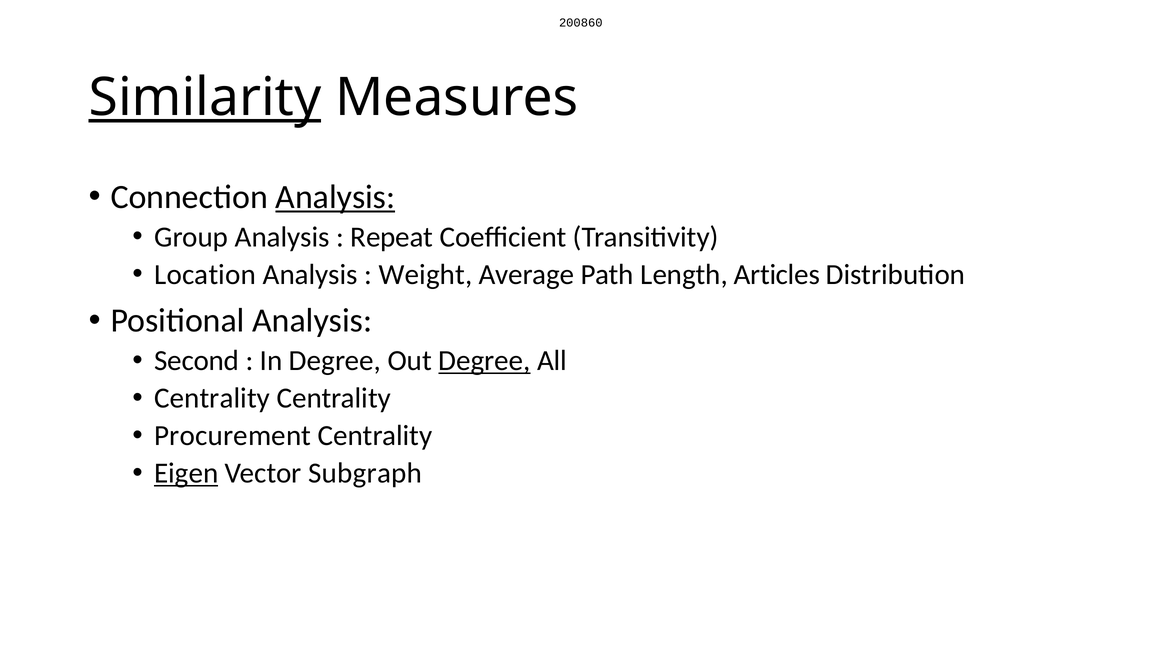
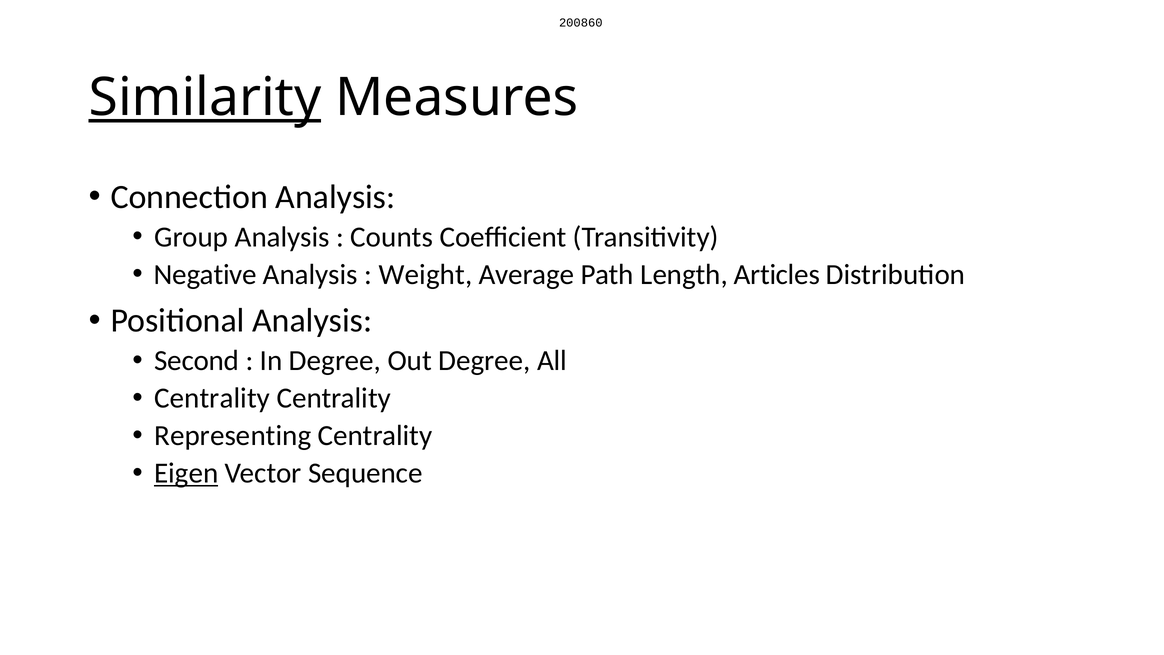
Analysis underline: present -> none (335, 197)
Repeat: Repeat -> Counts (392, 237)
Location: Location -> Negative (205, 274)
Degree underline: present -> none (484, 361)
Procurement: Procurement -> Representing (233, 436)
Subgraph: Subgraph -> Sequence (365, 473)
